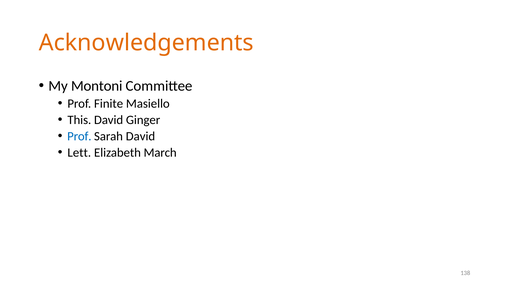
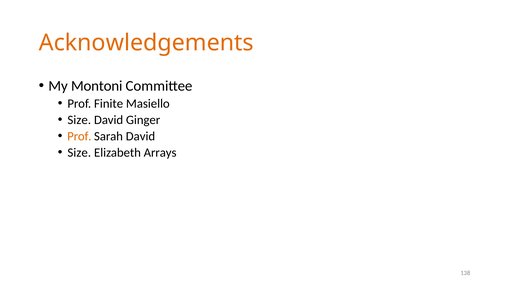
This: This -> Size (79, 120)
Prof colour: blue -> orange (79, 136)
Lett: Lett -> Size (79, 153)
March: March -> Arrays (160, 153)
